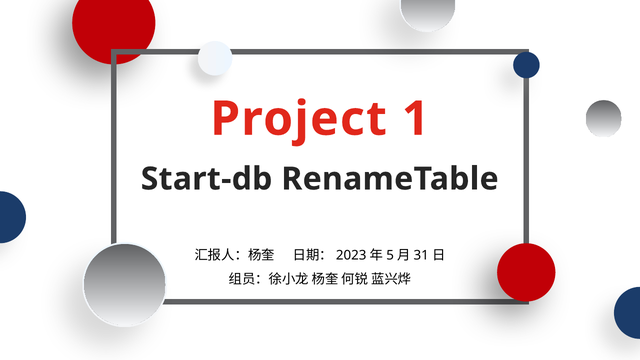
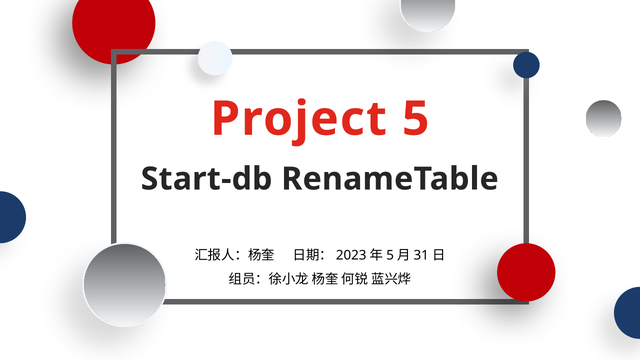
Project 1: 1 -> 5 (416, 119)
